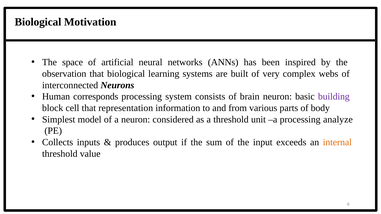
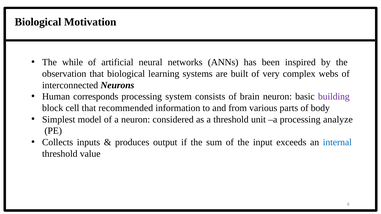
space: space -> while (73, 62)
representation: representation -> recommended (126, 108)
internal colour: orange -> blue (337, 142)
